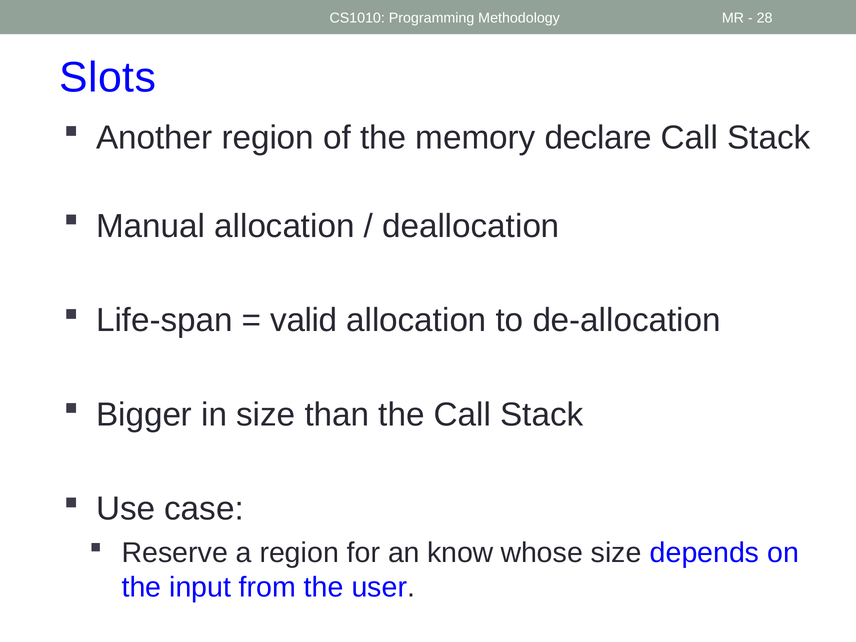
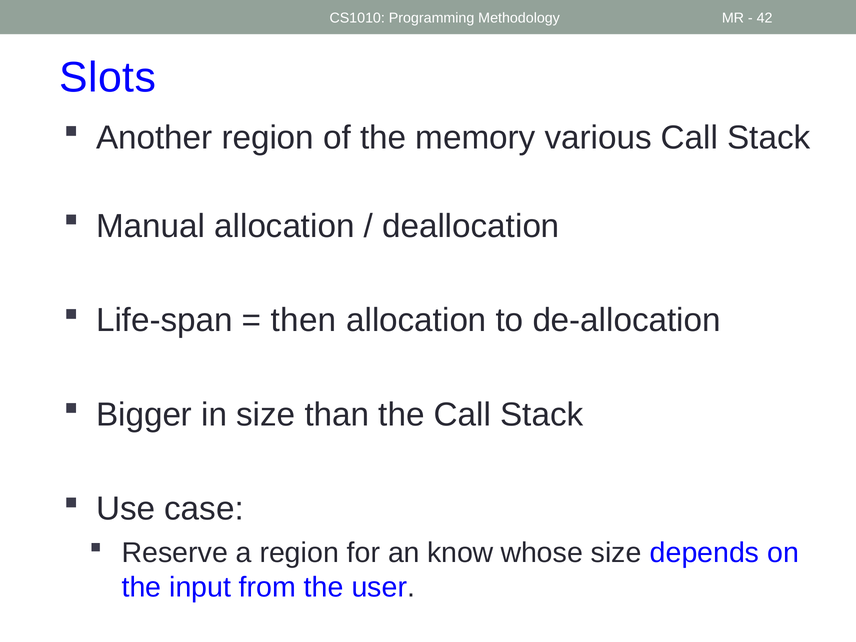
28: 28 -> 42 (765, 18)
declare: declare -> various (598, 138)
valid: valid -> then (304, 320)
